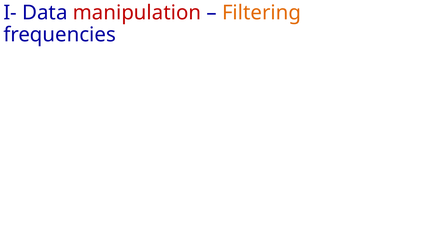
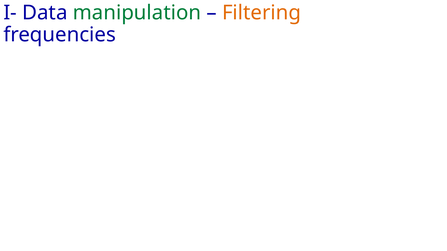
manipulation colour: red -> green (137, 13)
